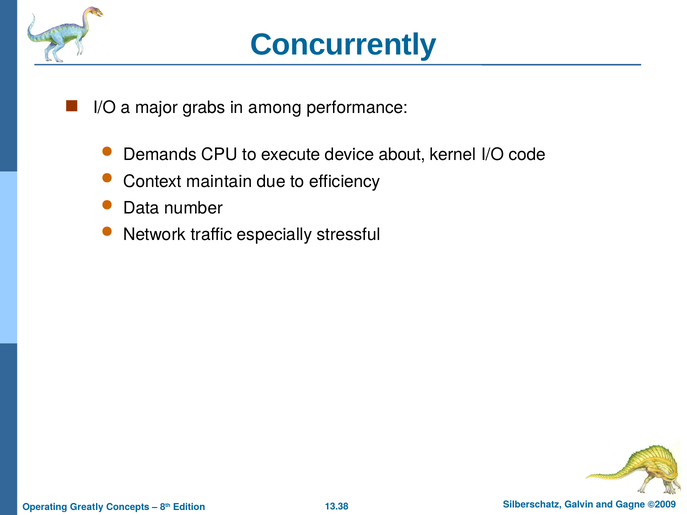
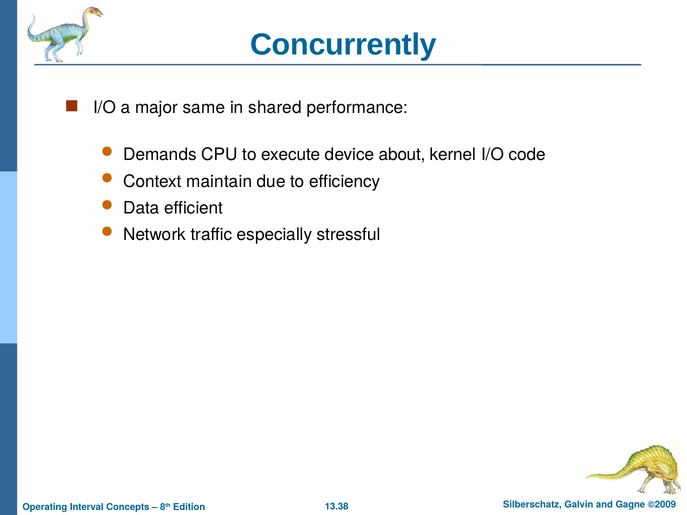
grabs: grabs -> same (204, 108)
among: among -> shared (275, 108)
number: number -> efficient (194, 208)
Greatly: Greatly -> Interval (87, 507)
